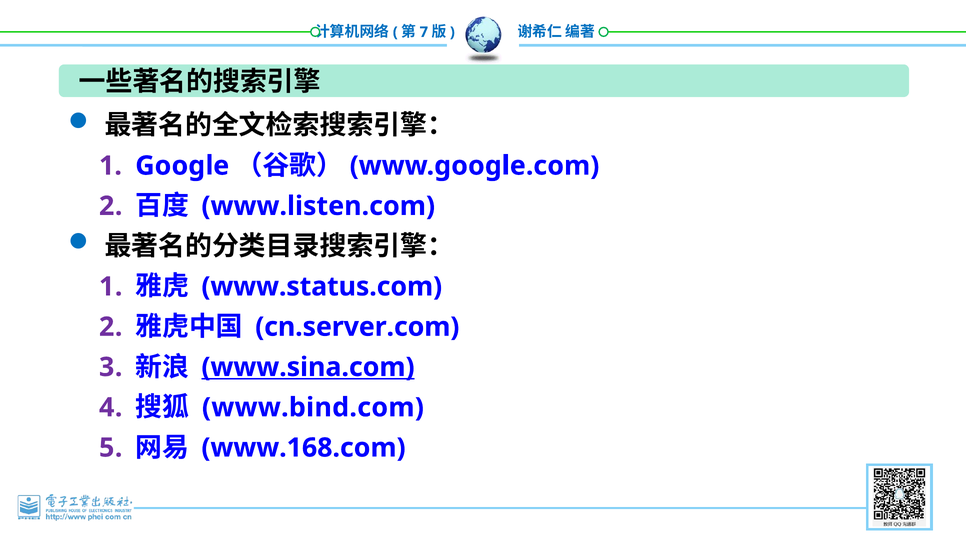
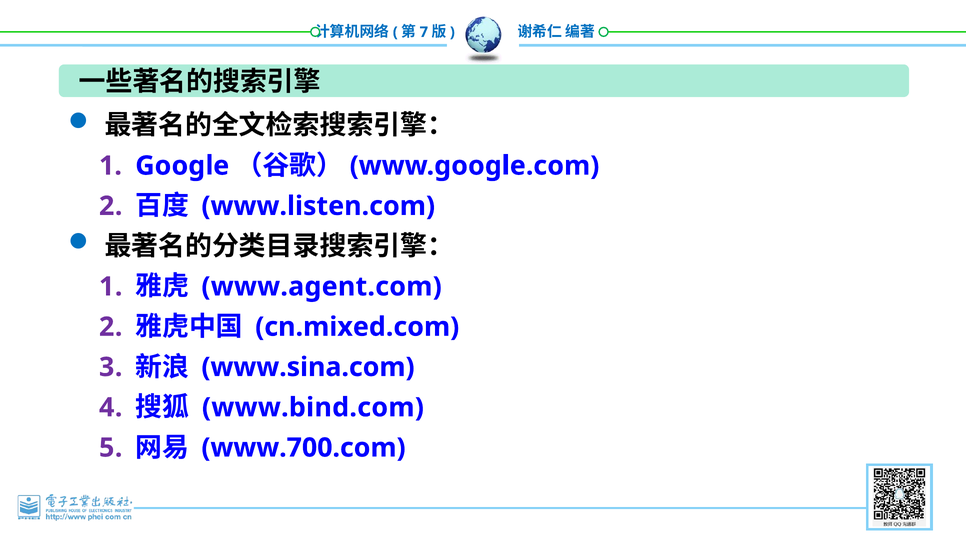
www.status.com: www.status.com -> www.agent.com (322, 286)
cn.server.com: cn.server.com -> cn.mixed.com (357, 327)
www.sina.com underline: present -> none (308, 367)
www.168.com: www.168.com -> www.700.com (304, 447)
